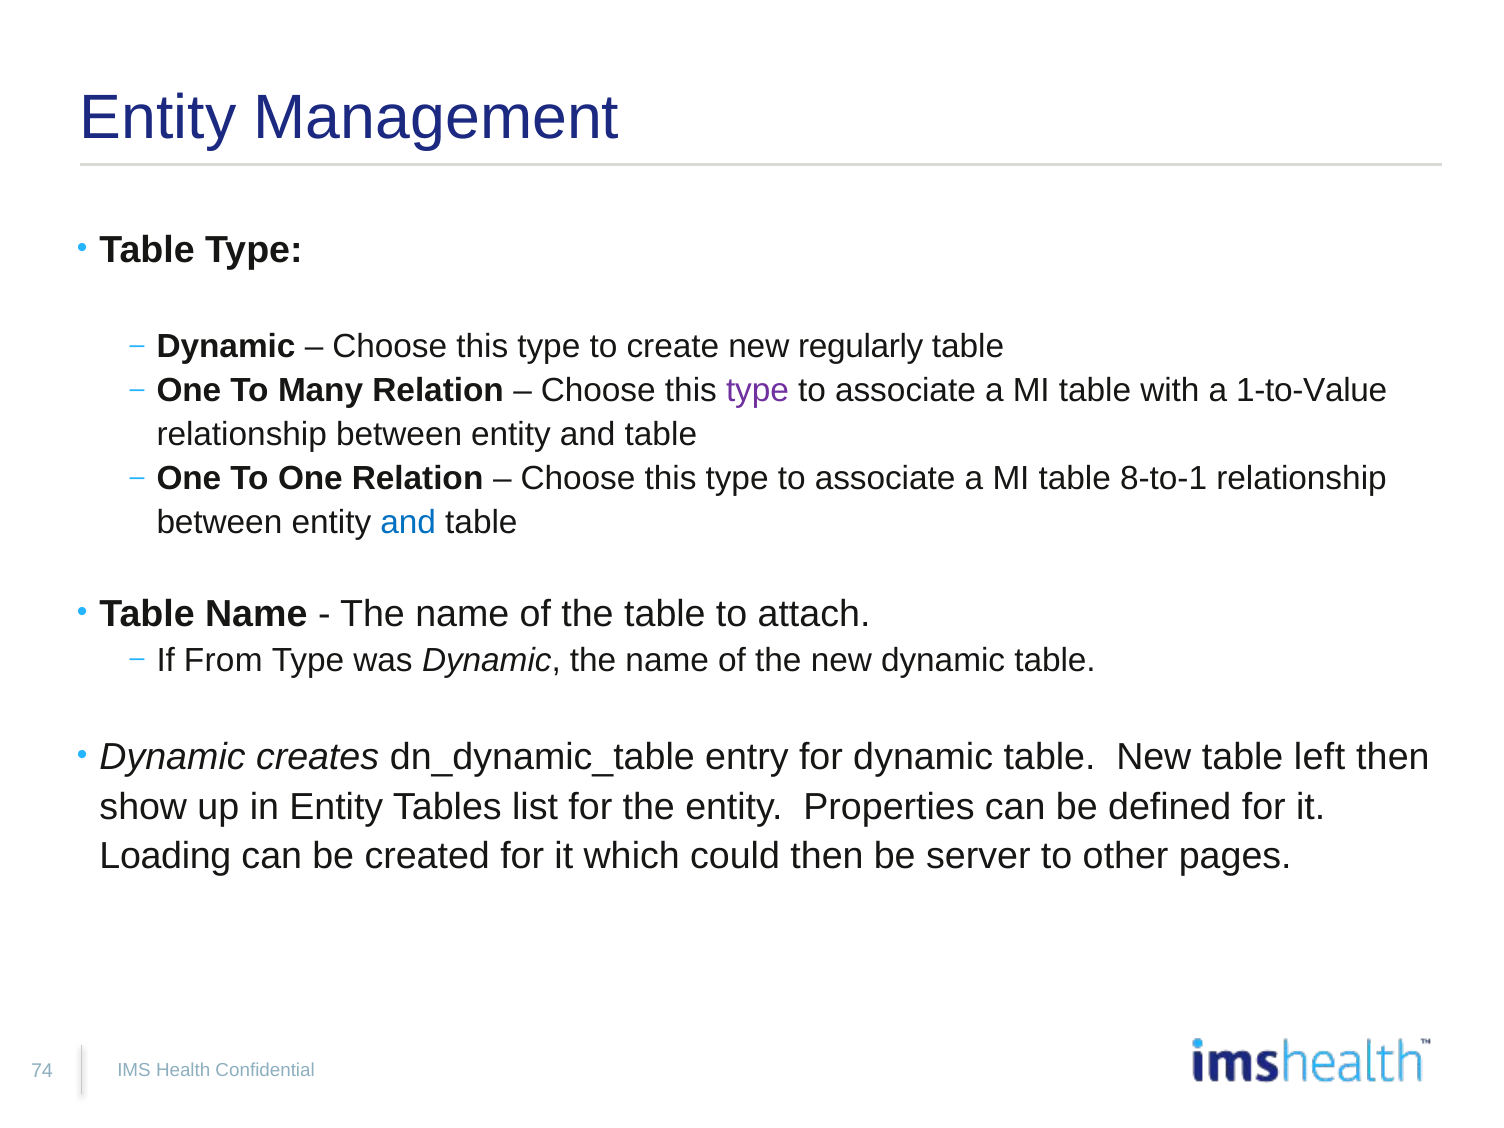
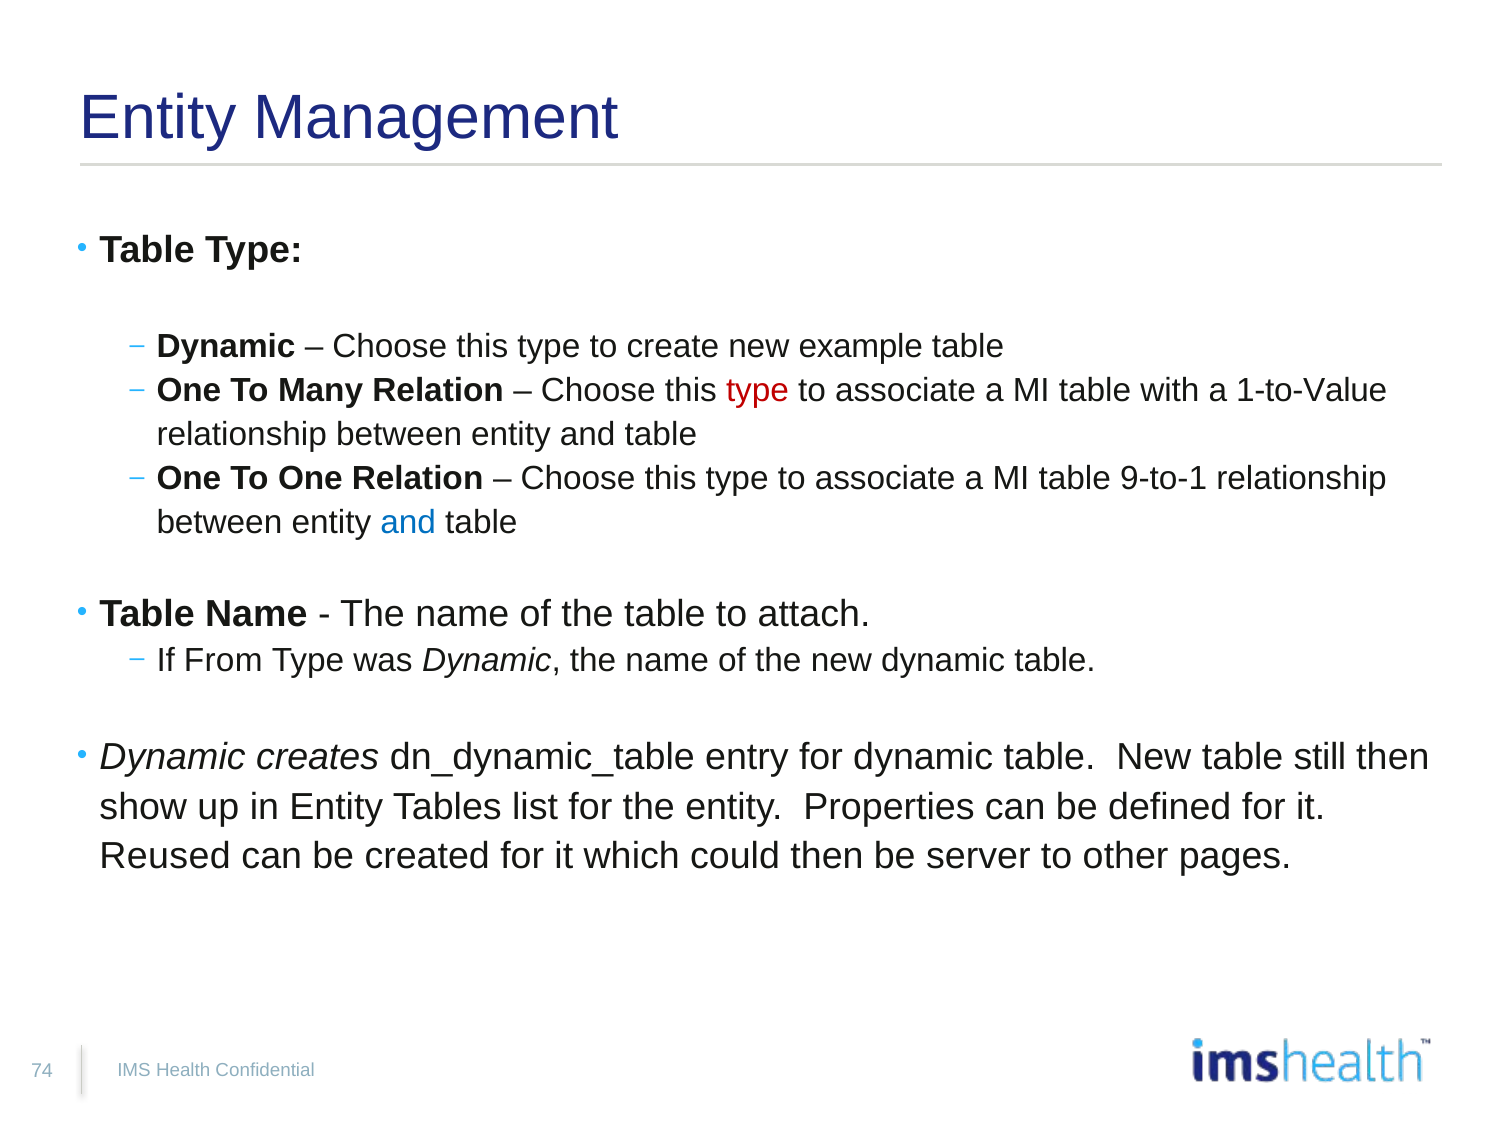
regularly: regularly -> example (861, 346)
type colour: purple -> red (758, 390)
8-to-1: 8-to-1 -> 9-to-1 (1164, 478)
left: left -> still (1320, 757)
Loading: Loading -> Reused (165, 856)
